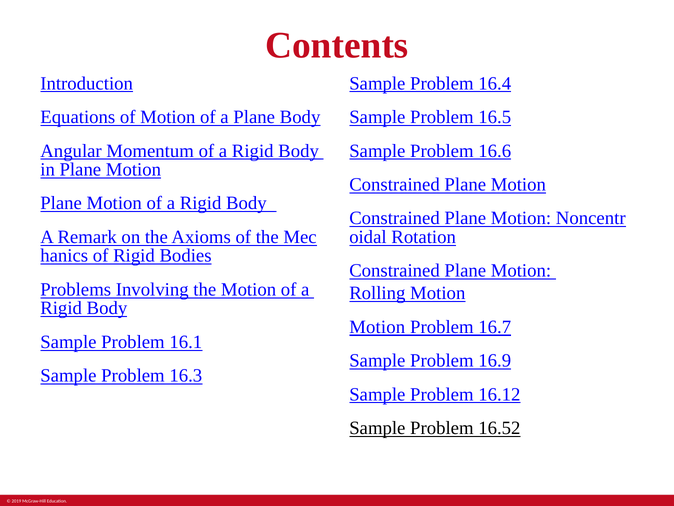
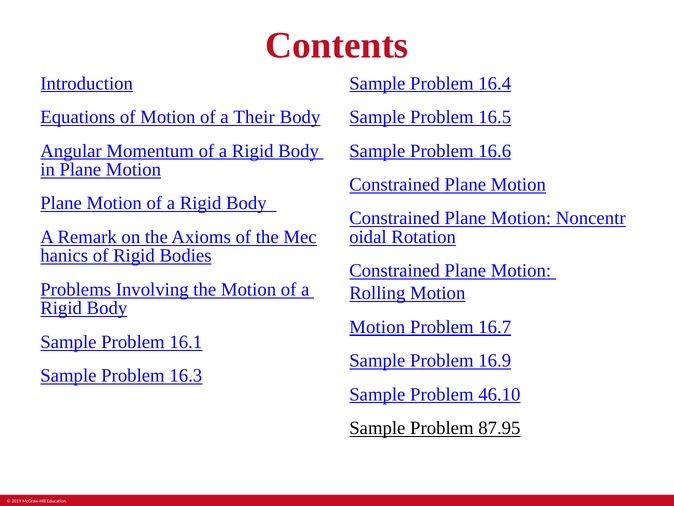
a Plane: Plane -> Their (254, 117)
16.12: 16.12 -> 46.10 (499, 394)
16.52: 16.52 -> 87.95 (499, 428)
